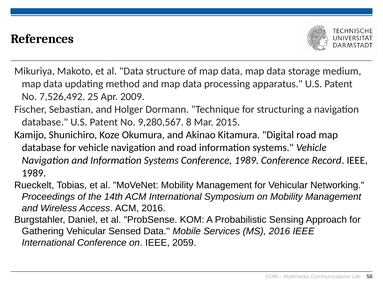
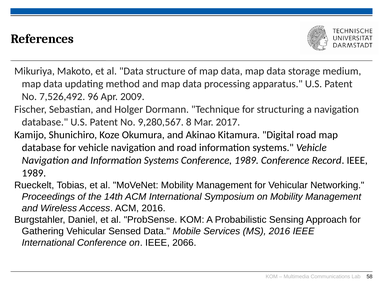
25: 25 -> 96 (93, 97)
2015: 2015 -> 2017 (228, 122)
2059: 2059 -> 2066 (184, 243)
